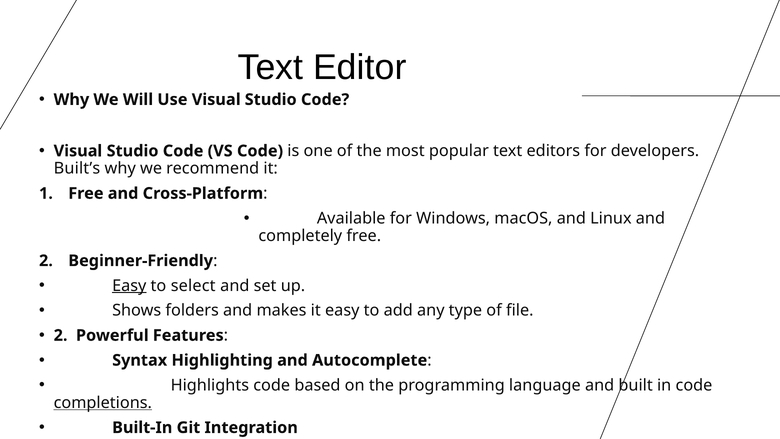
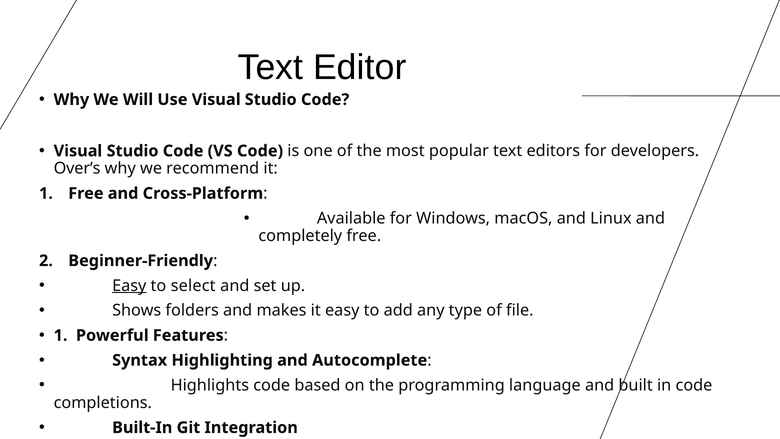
Built’s: Built’s -> Over’s (77, 168)
2: 2 -> 1 (61, 335)
completions underline: present -> none (103, 403)
